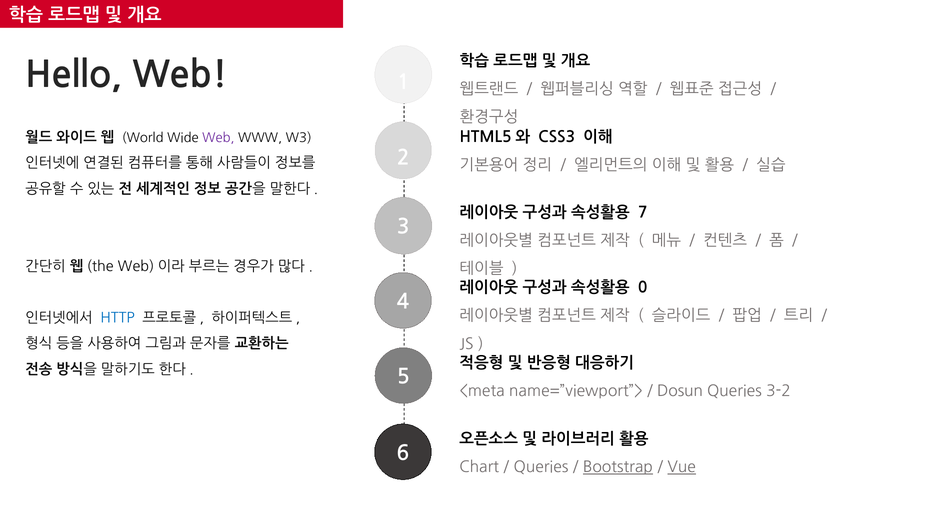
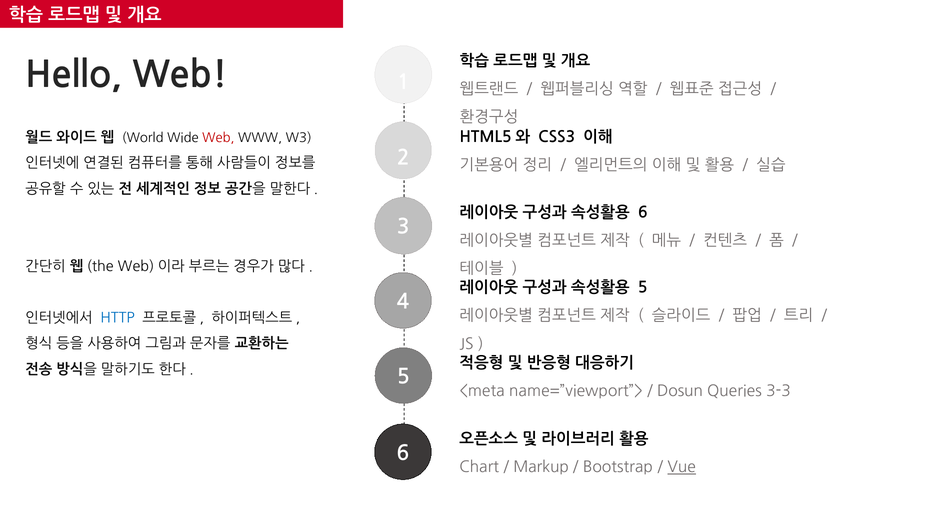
Web colour: purple -> red (218, 138)
7: 7 -> 6 (643, 213)
0: 0 -> 5 (643, 288)
3-2: 3-2 -> 3-3 (778, 392)
Queries: Queries -> Markup (541, 468)
Bootstrap underline: present -> none (618, 468)
